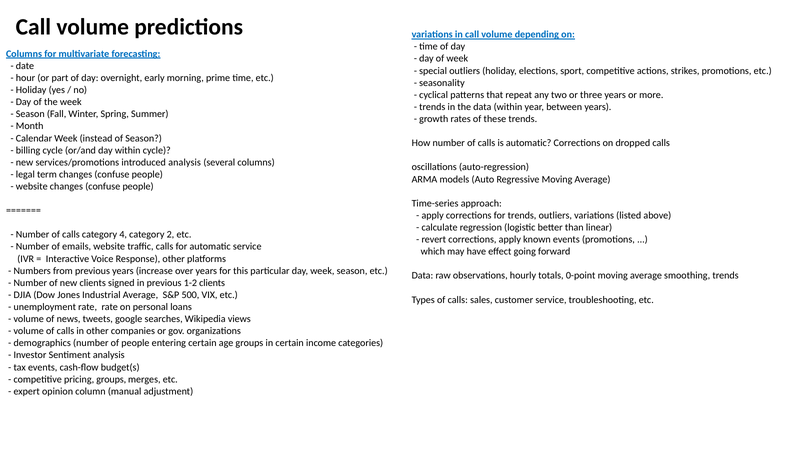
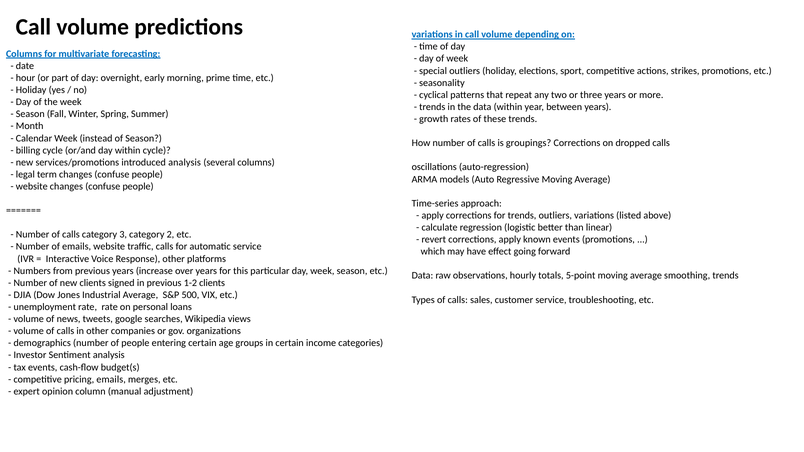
is automatic: automatic -> groupings (529, 143)
4: 4 -> 3 (123, 235)
0-point: 0-point -> 5-point (581, 276)
pricing groups: groups -> emails (111, 379)
